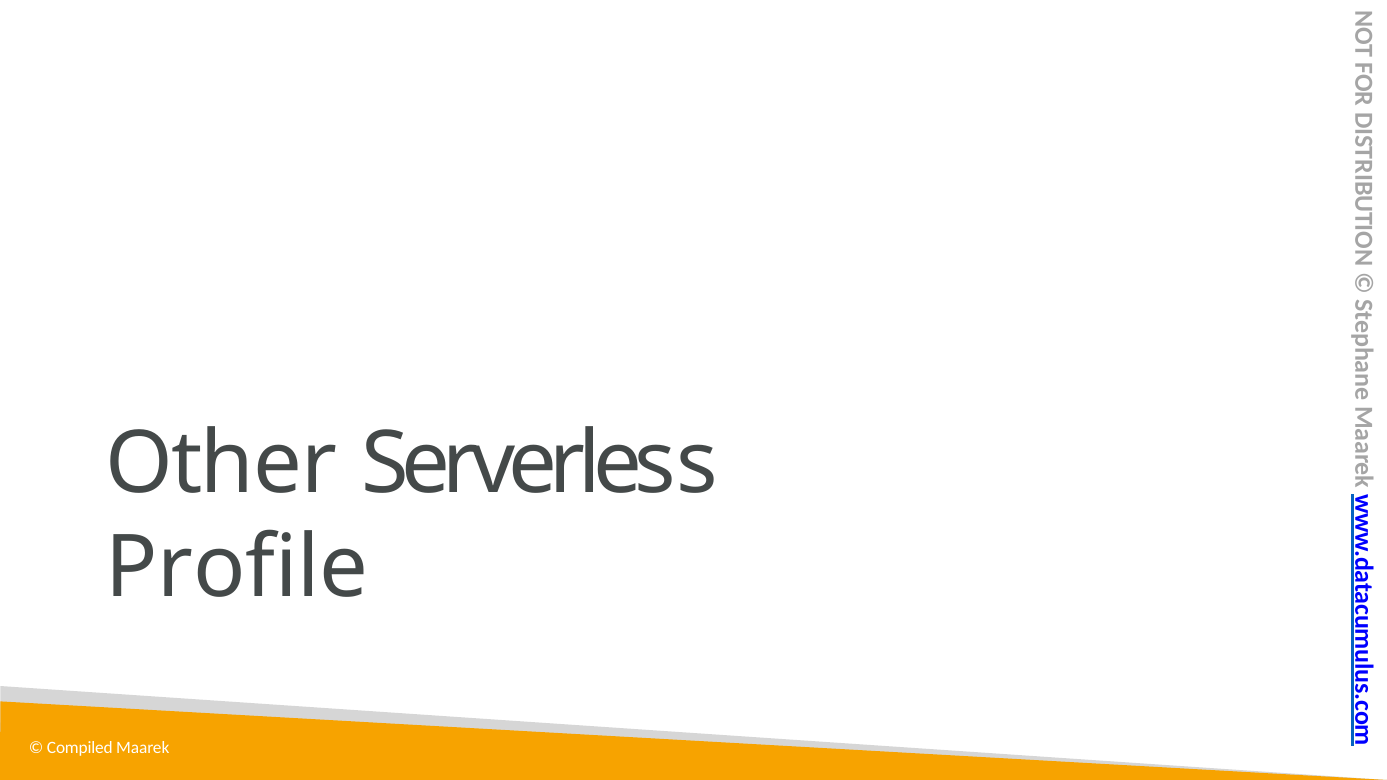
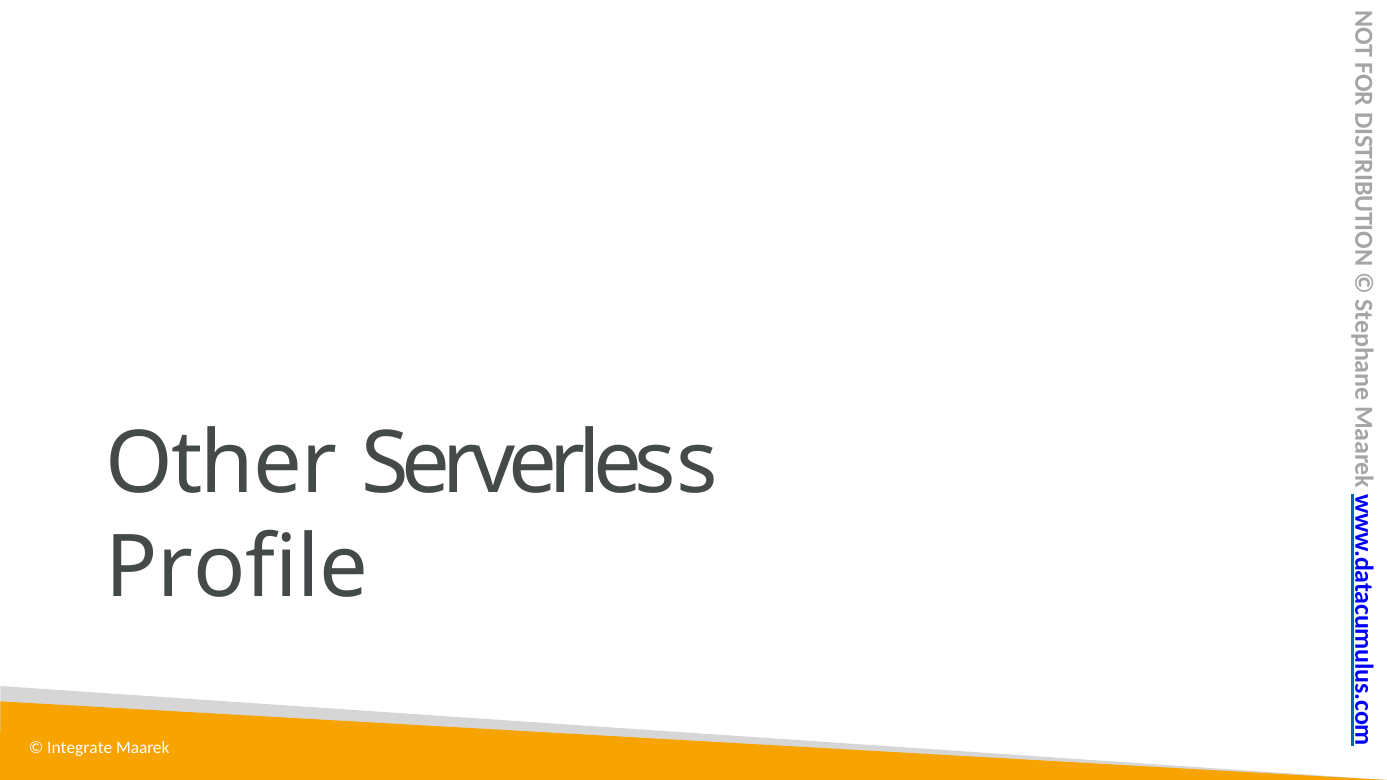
Compiled: Compiled -> Integrate (80, 748)
